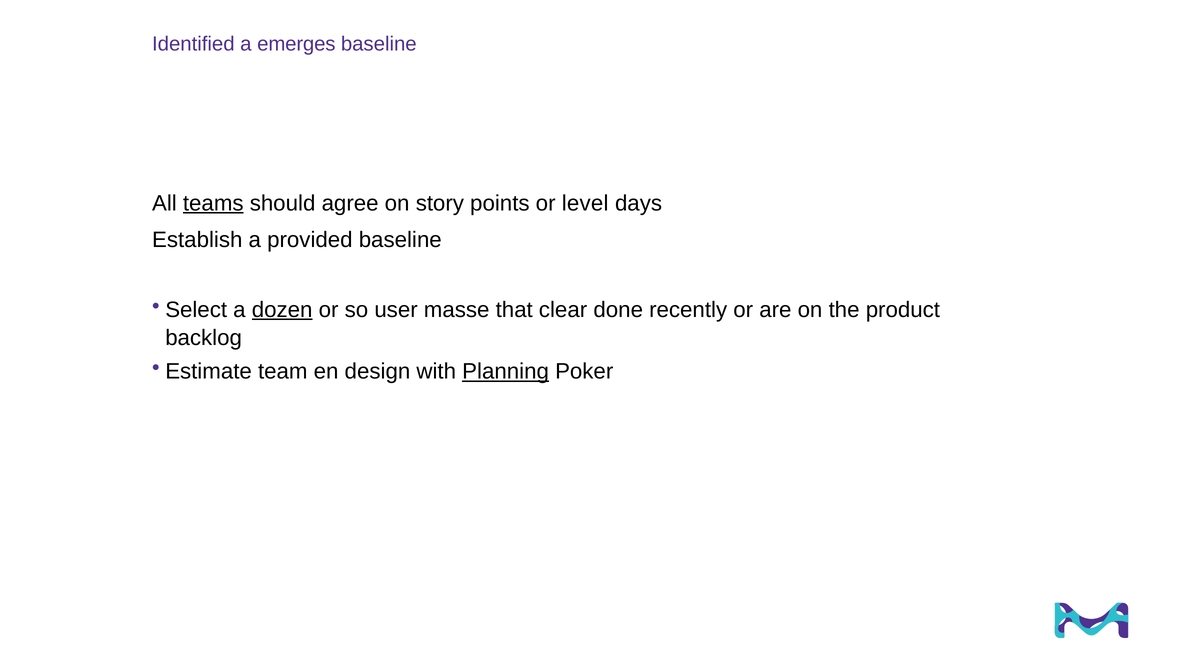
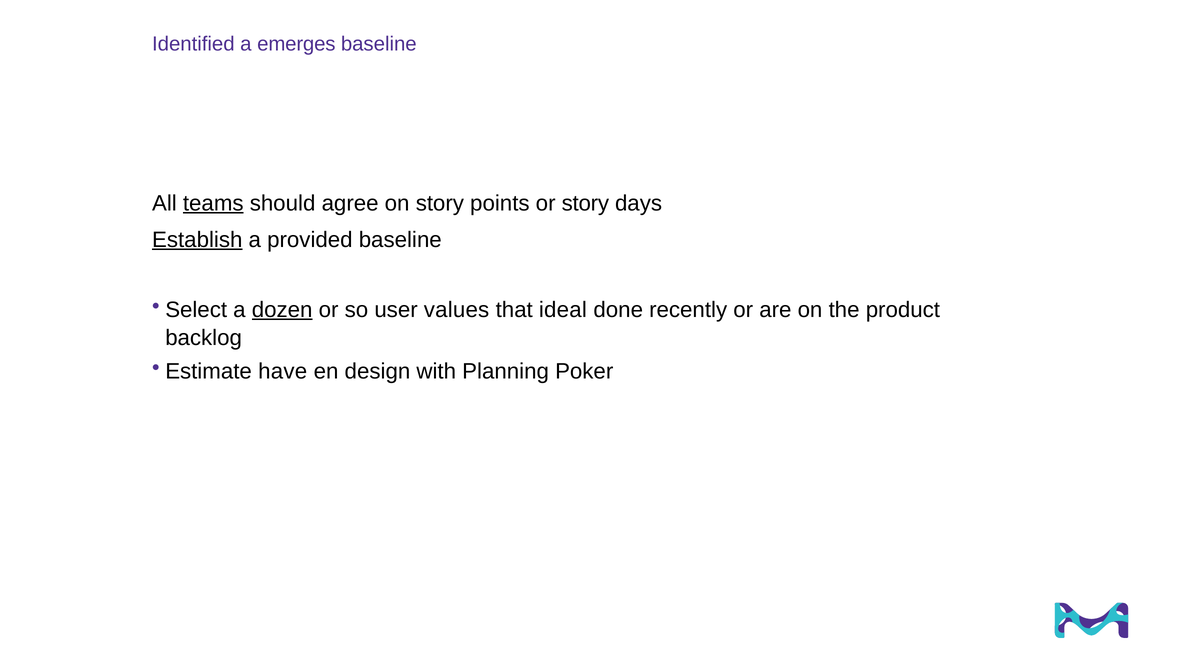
or level: level -> story (585, 203)
Establish underline: none -> present (197, 240)
masse: masse -> values (457, 310)
clear: clear -> ideal (563, 310)
team: team -> have (283, 371)
Planning underline: present -> none (506, 371)
